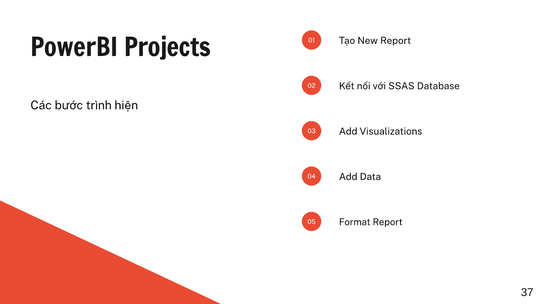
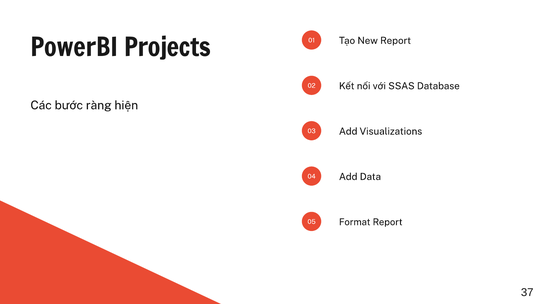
trình: trình -> ràng (99, 105)
